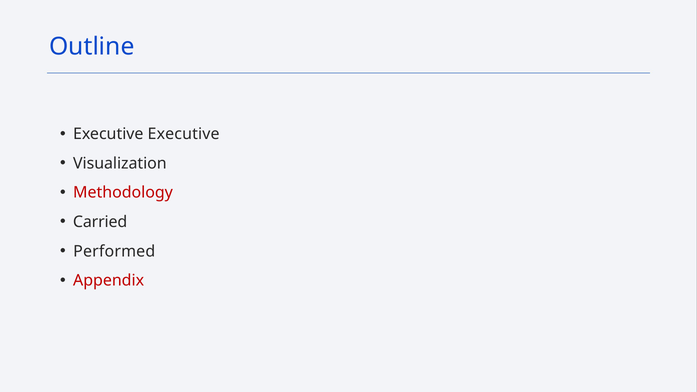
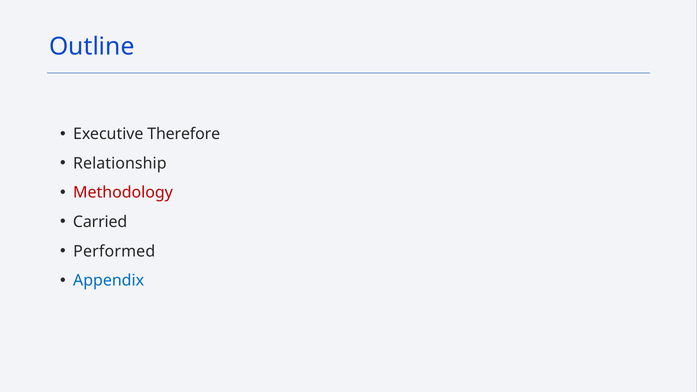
Executive Executive: Executive -> Therefore (184, 134)
Visualization: Visualization -> Relationship (120, 163)
Appendix colour: red -> blue (109, 281)
